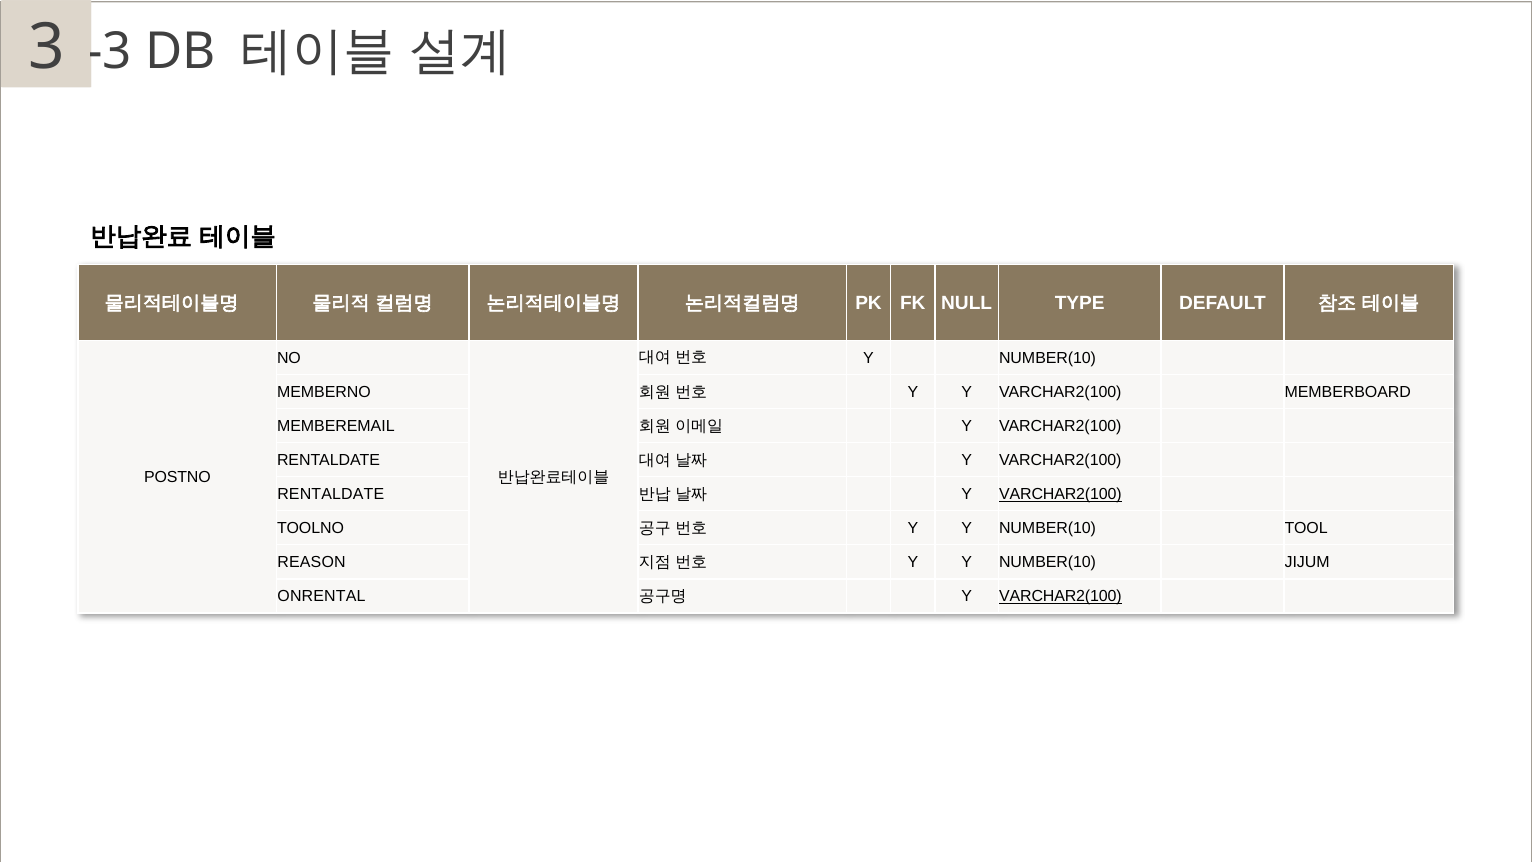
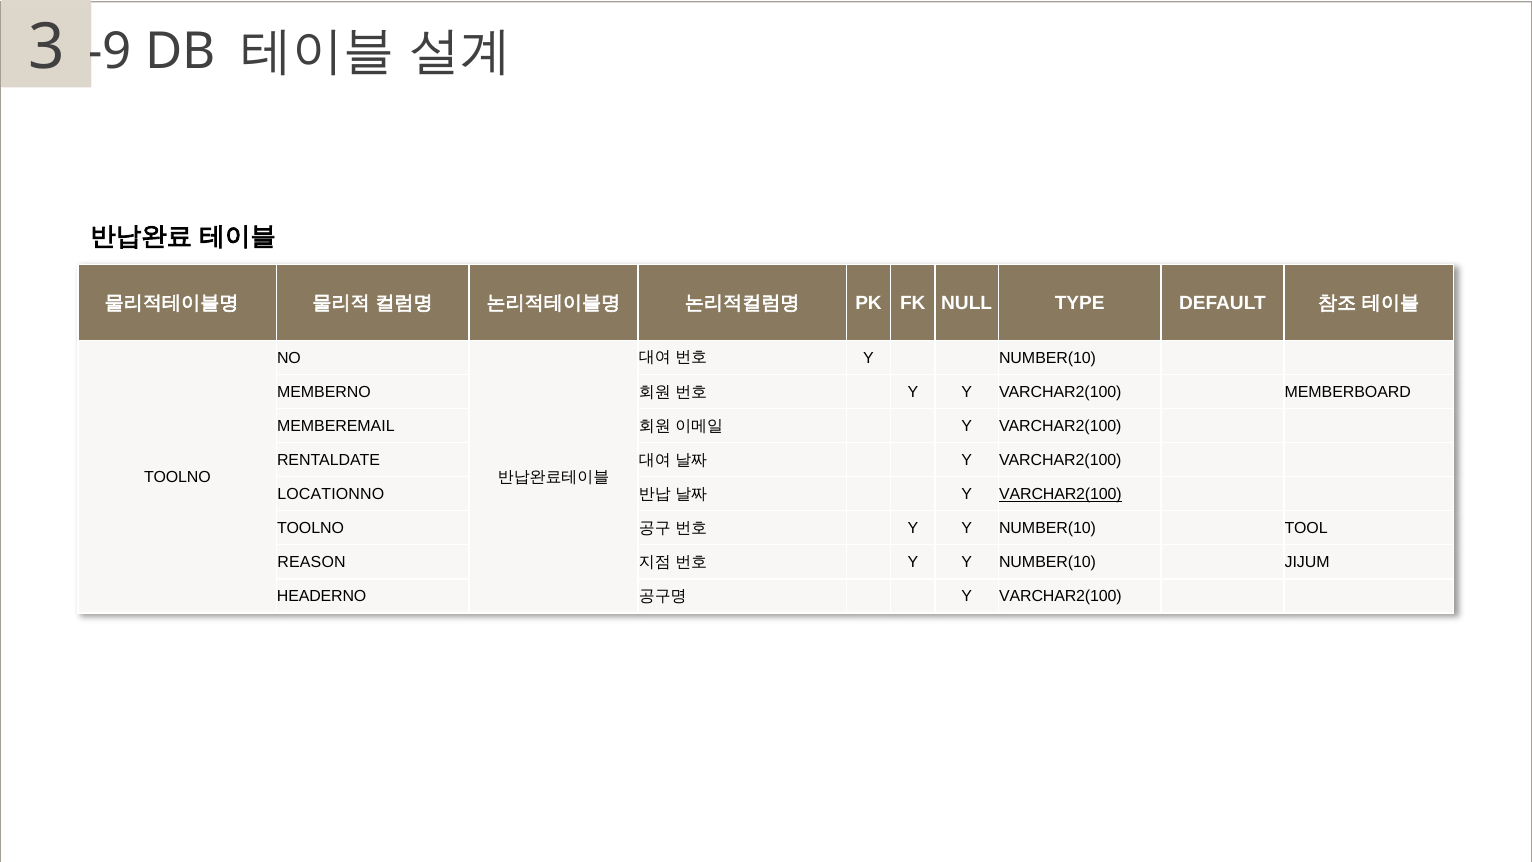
-3: -3 -> -9 (109, 51)
POSTNO: POSTNO -> TOOLNO (177, 477)
RENTALDATE: RENTALDATE -> LOCATIONNO (331, 494)
ONRENTAL: ONRENTAL -> HEADERNO (322, 596)
VARCHAR2(100 underline: present -> none (1060, 596)
